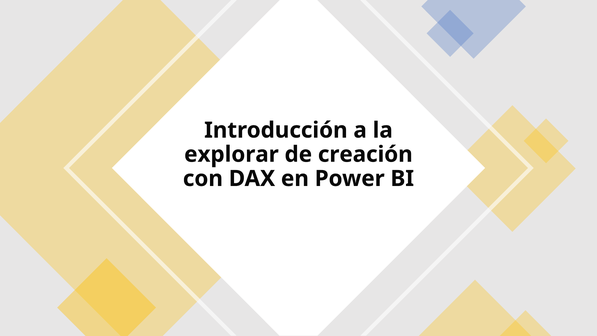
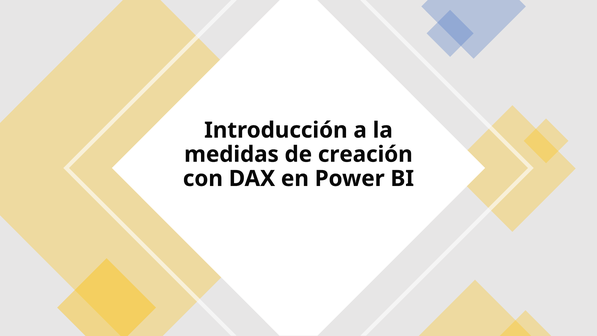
explorar: explorar -> medidas (231, 154)
